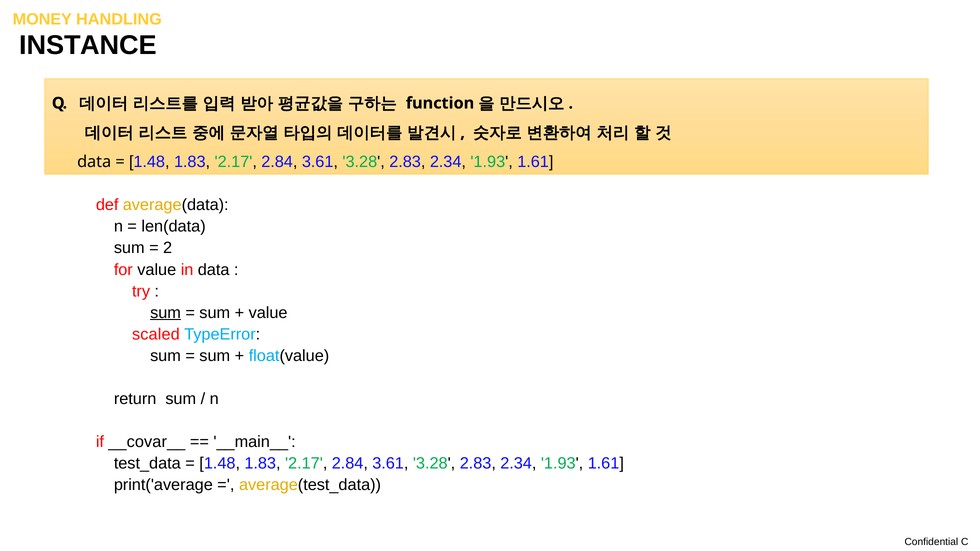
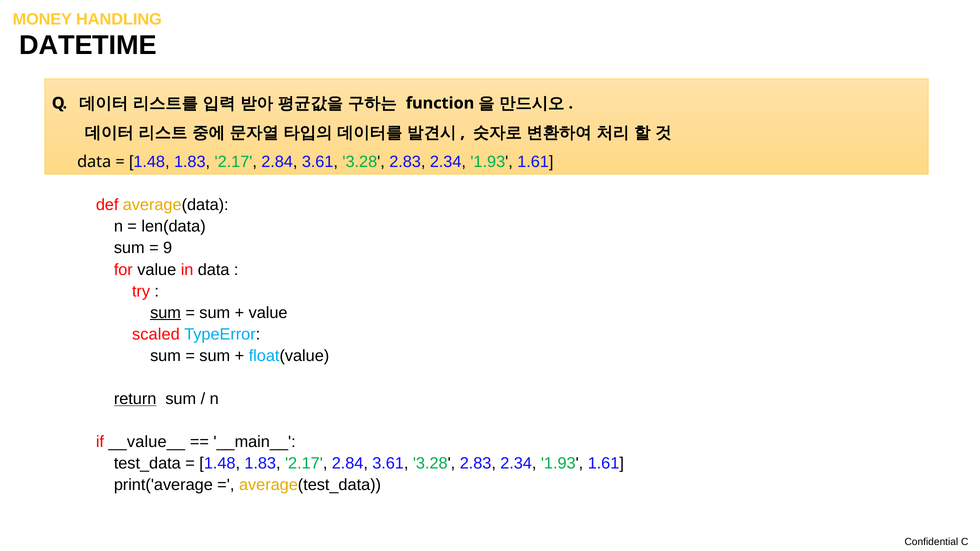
INSTANCE: INSTANCE -> DATETIME (88, 45)
2: 2 -> 9 (168, 248)
return underline: none -> present (135, 399)
__covar__: __covar__ -> __value__ (147, 442)
